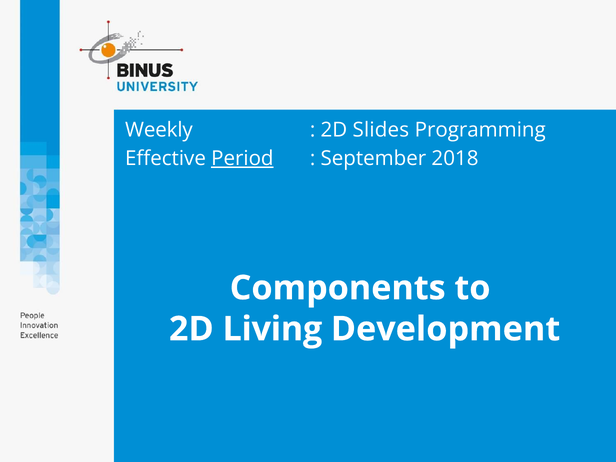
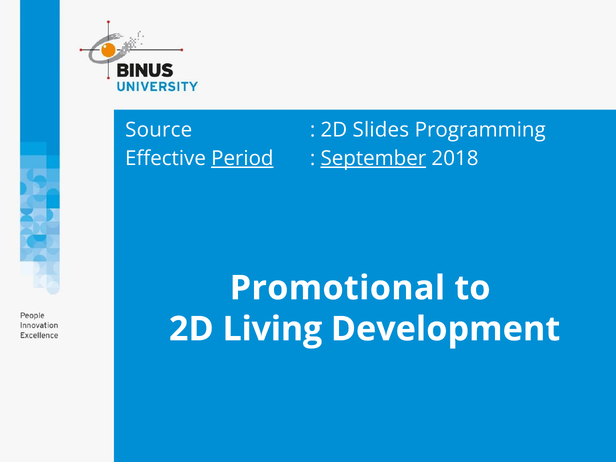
Weekly: Weekly -> Source (159, 130)
September underline: none -> present (373, 158)
Components: Components -> Promotional (337, 288)
